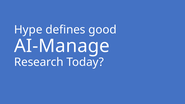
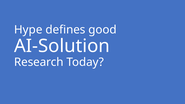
AI-Manage: AI-Manage -> AI-Solution (62, 46)
